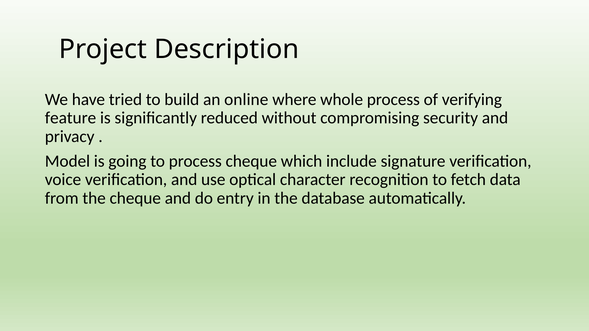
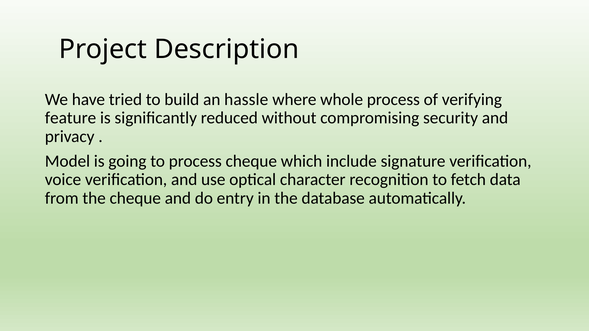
online: online -> hassle (246, 100)
